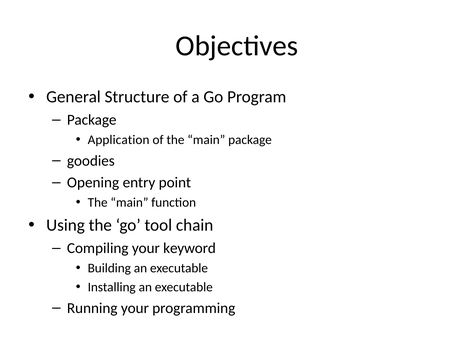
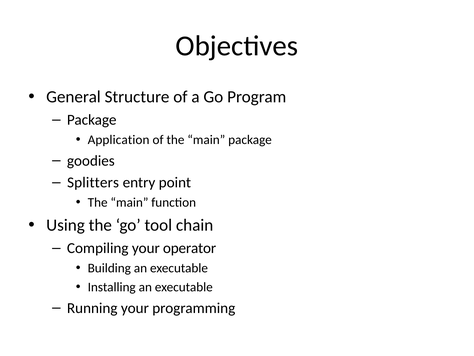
Opening: Opening -> Splitters (93, 182)
keyword: keyword -> operator (190, 248)
